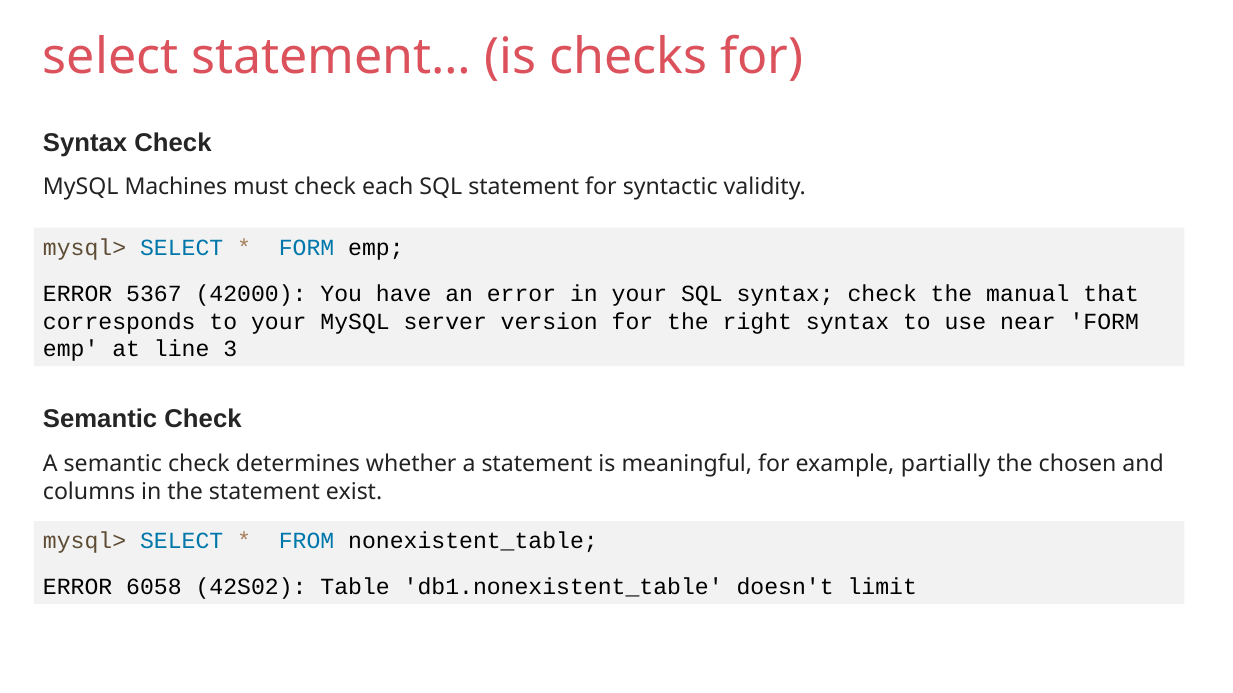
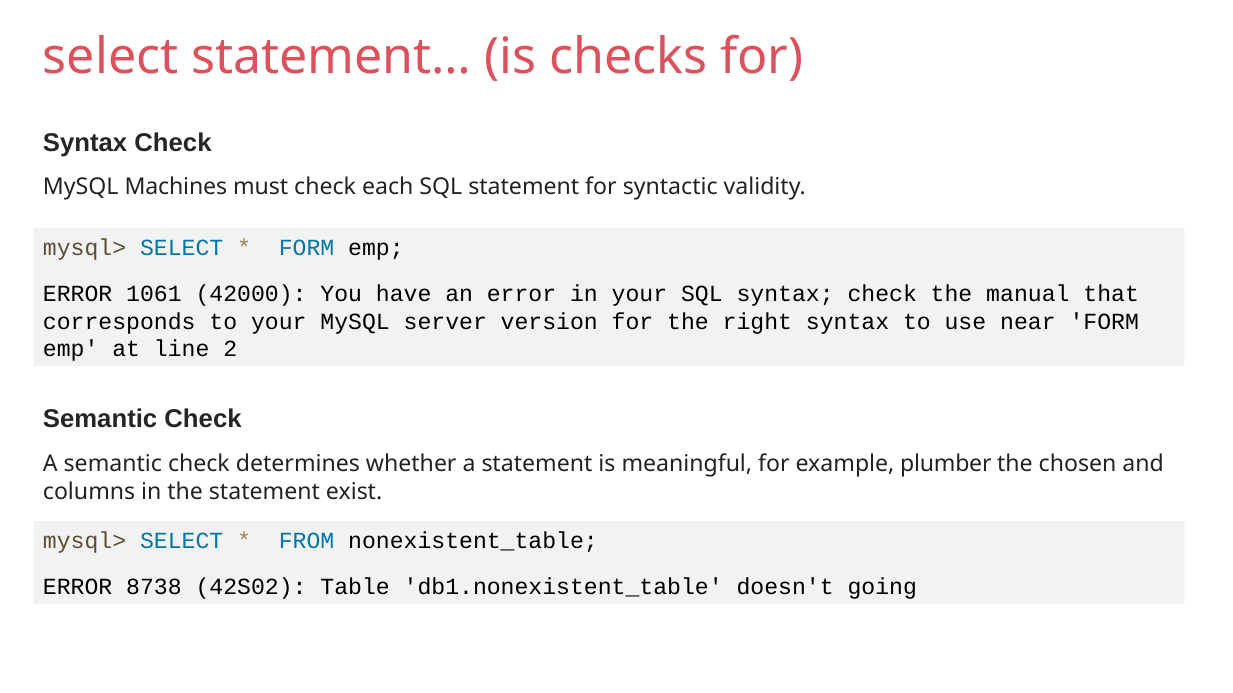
5367: 5367 -> 1061 (154, 294)
3: 3 -> 2 (230, 350)
partially: partially -> plumber (946, 464)
6058: 6058 -> 8738 (154, 588)
limit: limit -> going (882, 588)
